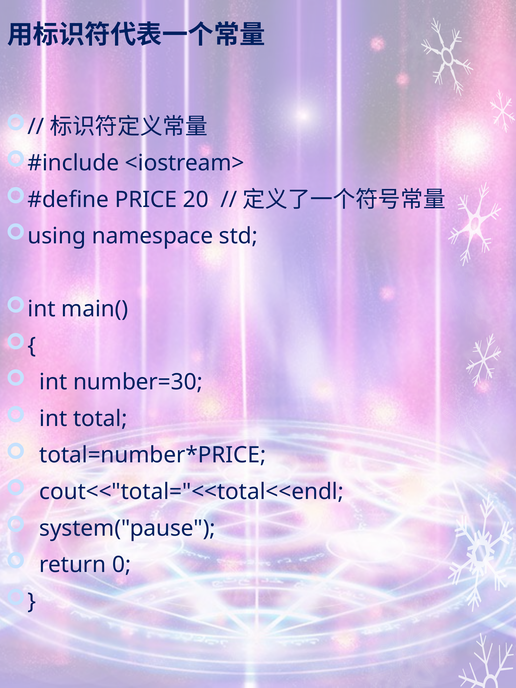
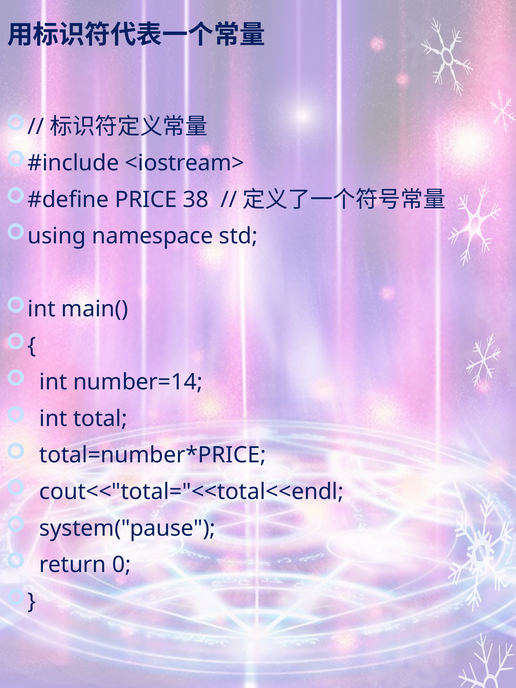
20: 20 -> 38 (196, 200)
number=30: number=30 -> number=14 (138, 382)
